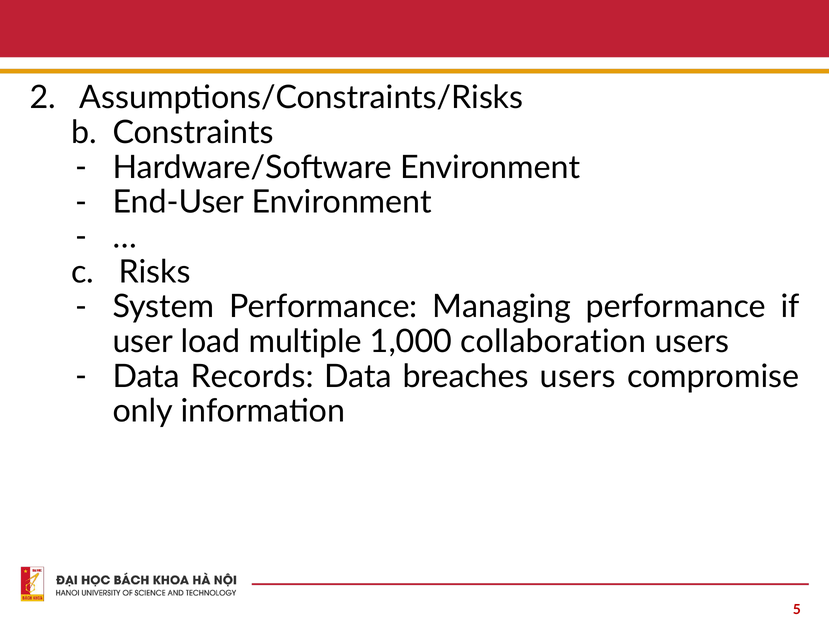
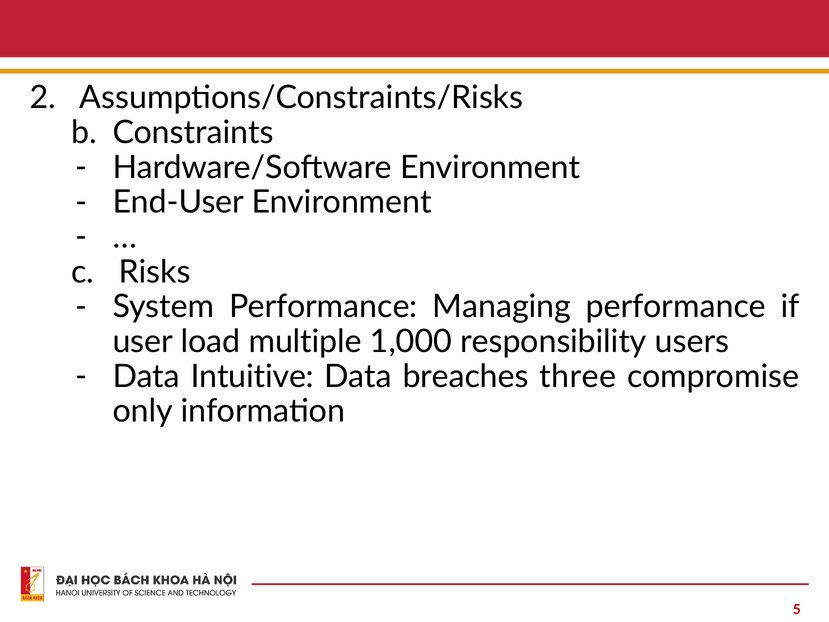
collaboration: collaboration -> responsibility (553, 341)
Records: Records -> Intuitive (252, 376)
breaches users: users -> three (578, 376)
